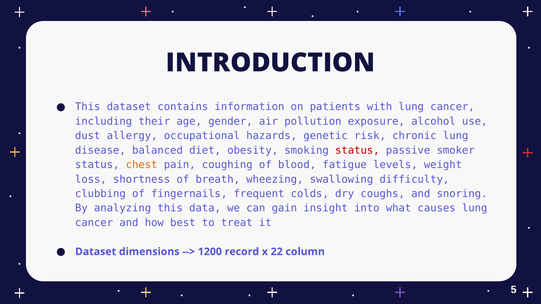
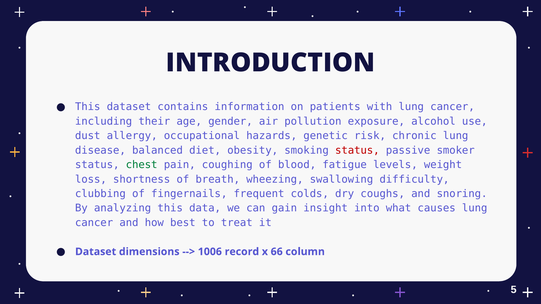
chest colour: orange -> green (142, 165)
1200: 1200 -> 1006 (210, 252)
22: 22 -> 66 (277, 252)
